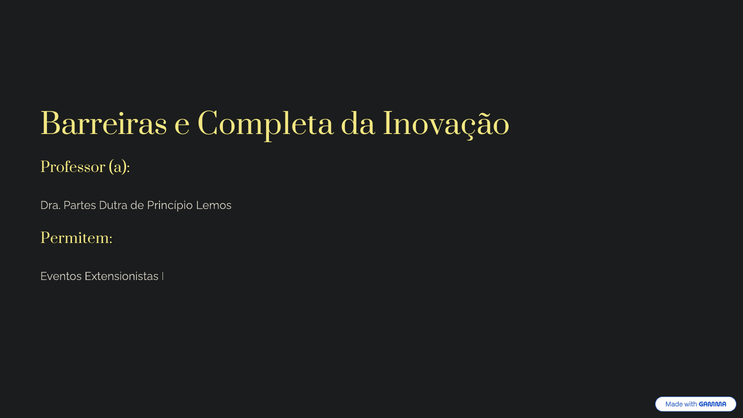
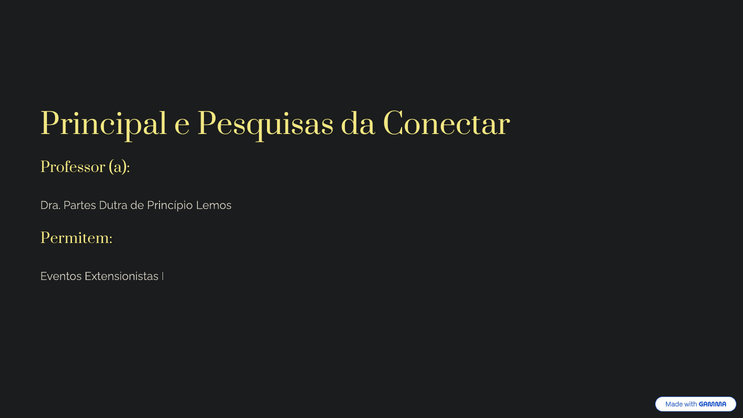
Barreiras: Barreiras -> Principal (104, 125)
Completa: Completa -> Pesquisas (266, 125)
Inovação: Inovação -> Conectar (446, 125)
